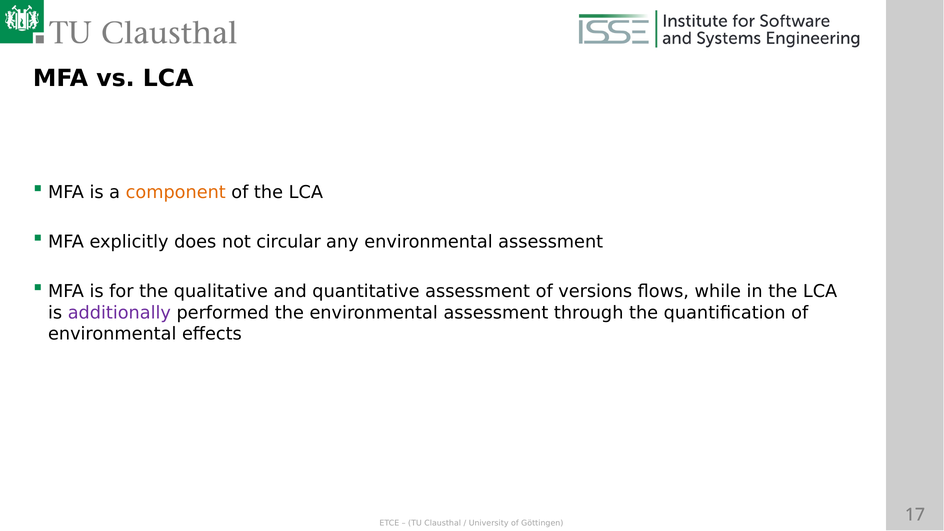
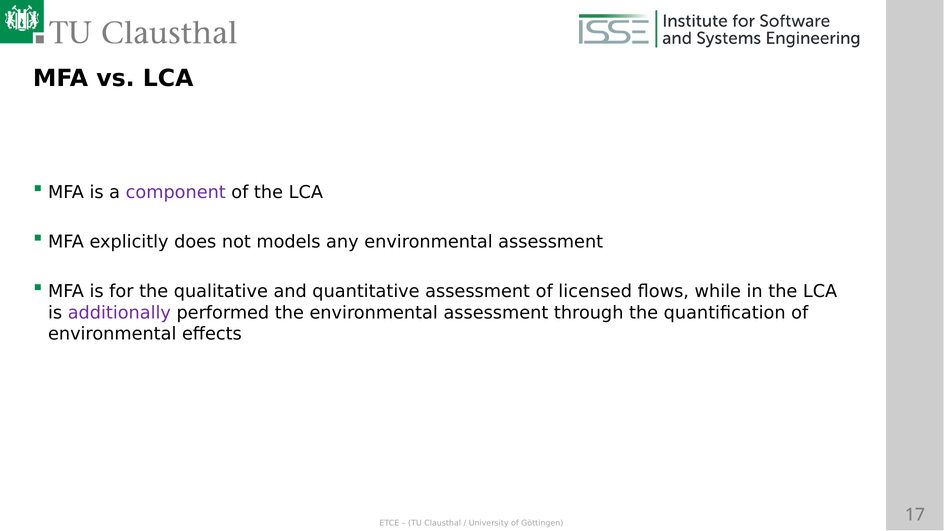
component colour: orange -> purple (176, 192)
circular: circular -> models (289, 242)
versions: versions -> licensed (595, 291)
